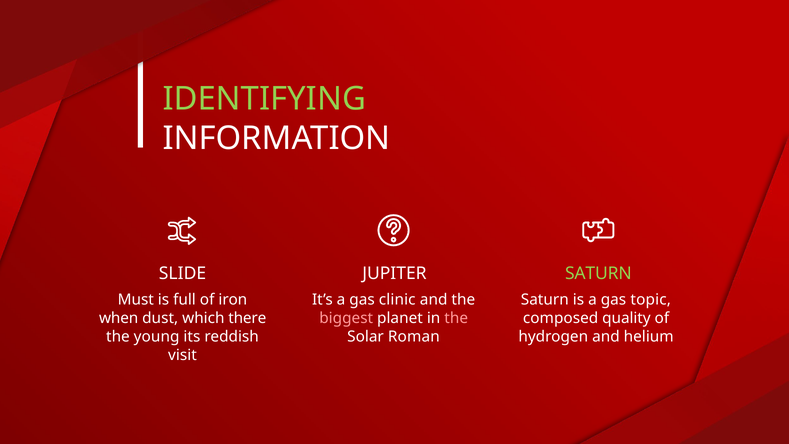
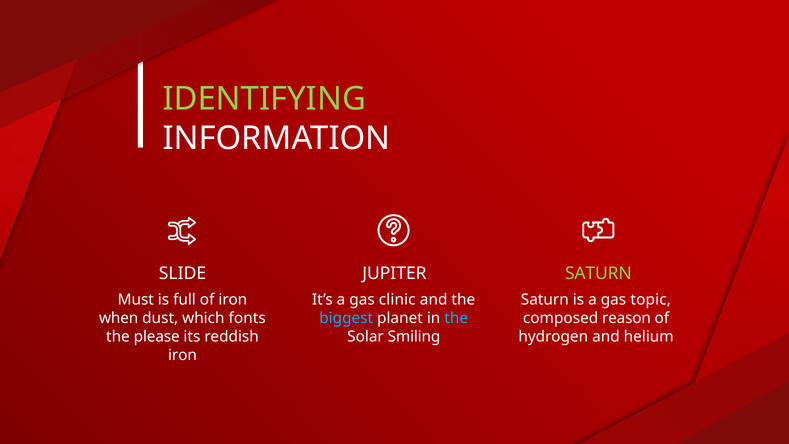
there: there -> fonts (247, 318)
biggest colour: pink -> light blue (346, 318)
the colour: pink -> light blue (456, 318)
quality: quality -> reason (626, 318)
young: young -> please (157, 336)
Roman: Roman -> Smiling (414, 336)
visit: visit -> iron (182, 355)
